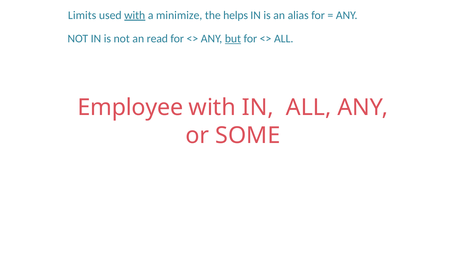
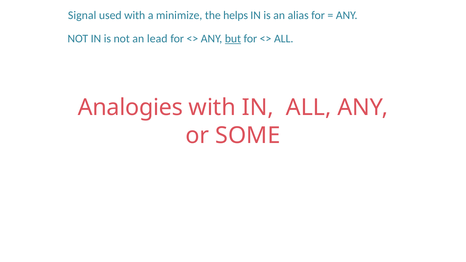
Limits: Limits -> Signal (82, 15)
with underline: present -> none (135, 15)
read: read -> lead (157, 39)
Employee: Employee -> Analogies (130, 108)
